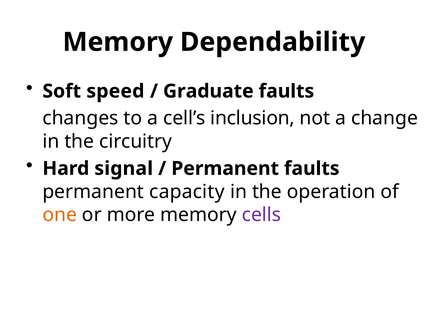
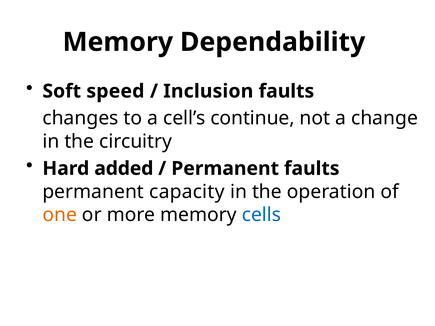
Graduate: Graduate -> Inclusion (208, 91)
inclusion: inclusion -> continue (252, 118)
signal: signal -> added (124, 169)
cells colour: purple -> blue (261, 215)
